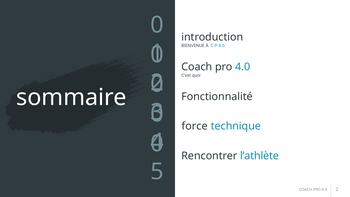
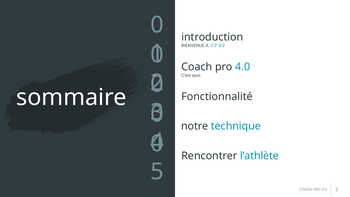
force: force -> notre (195, 126)
